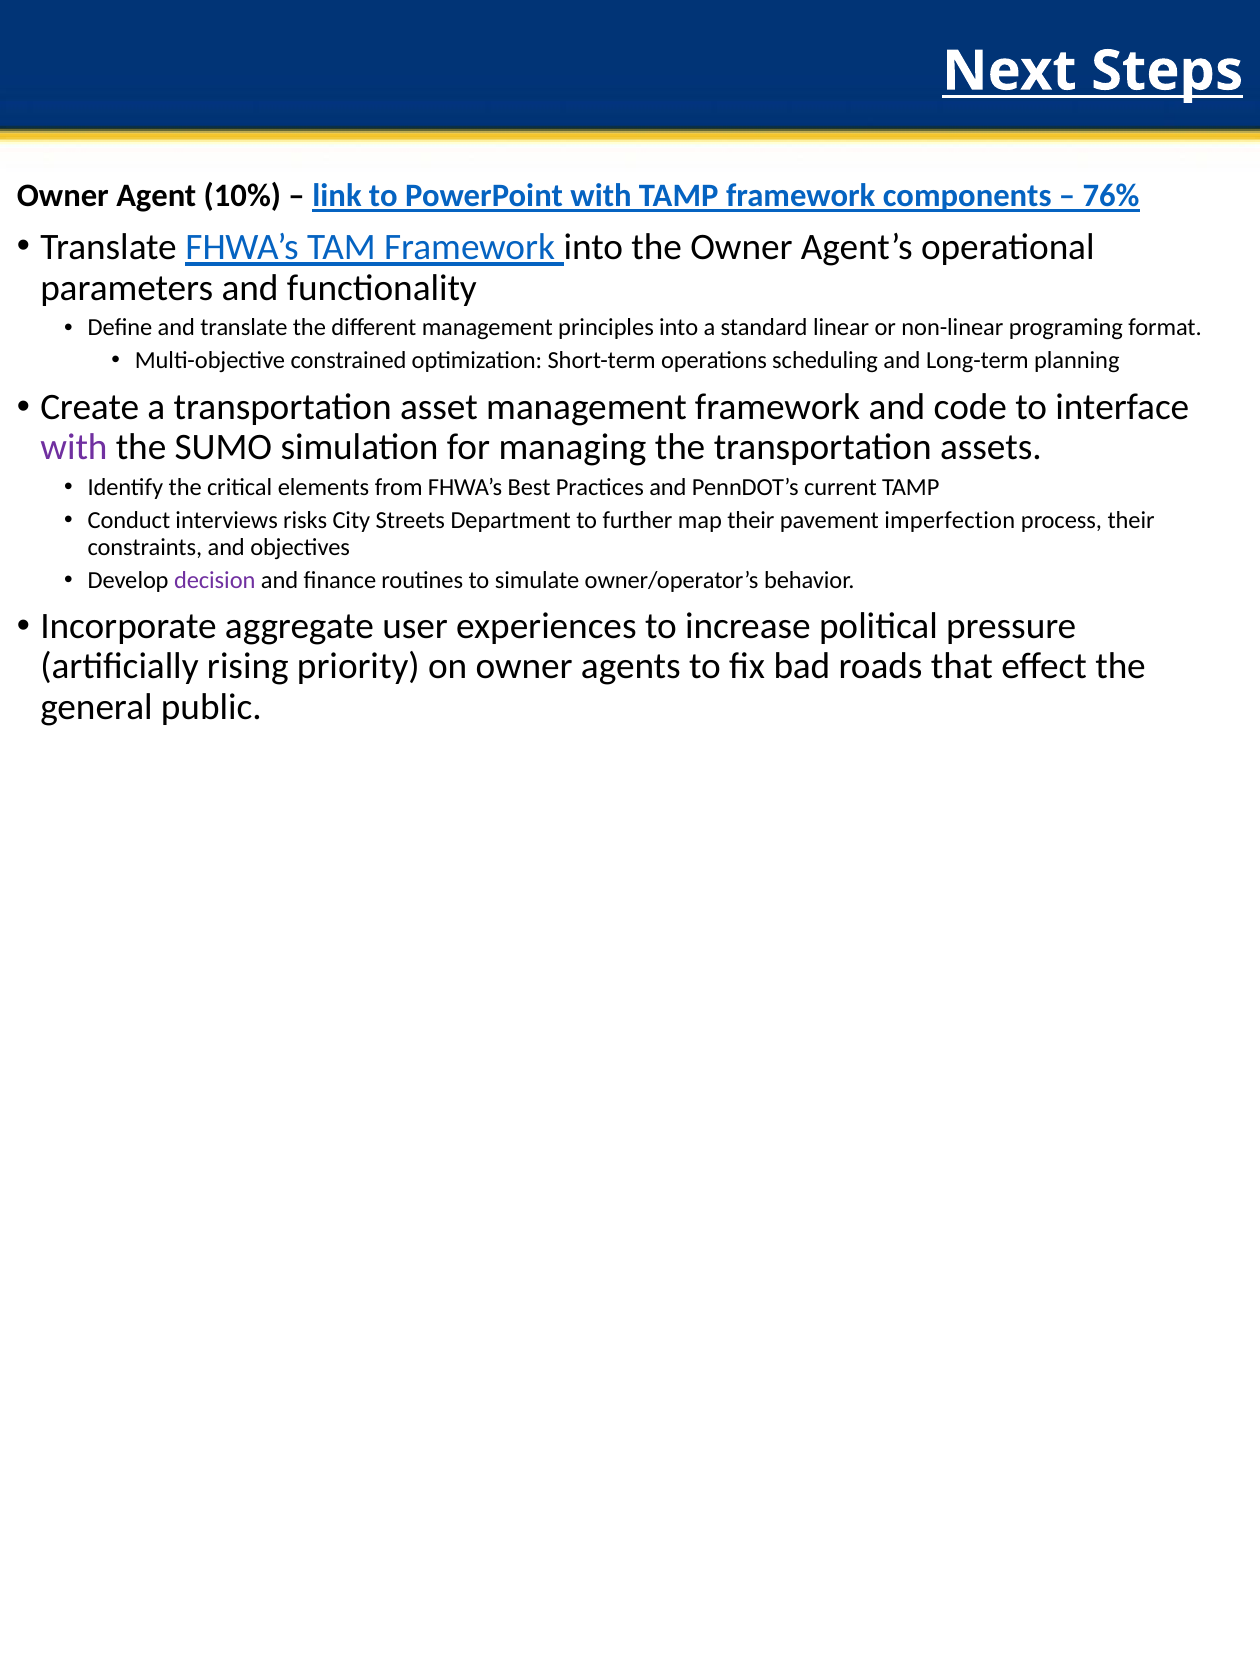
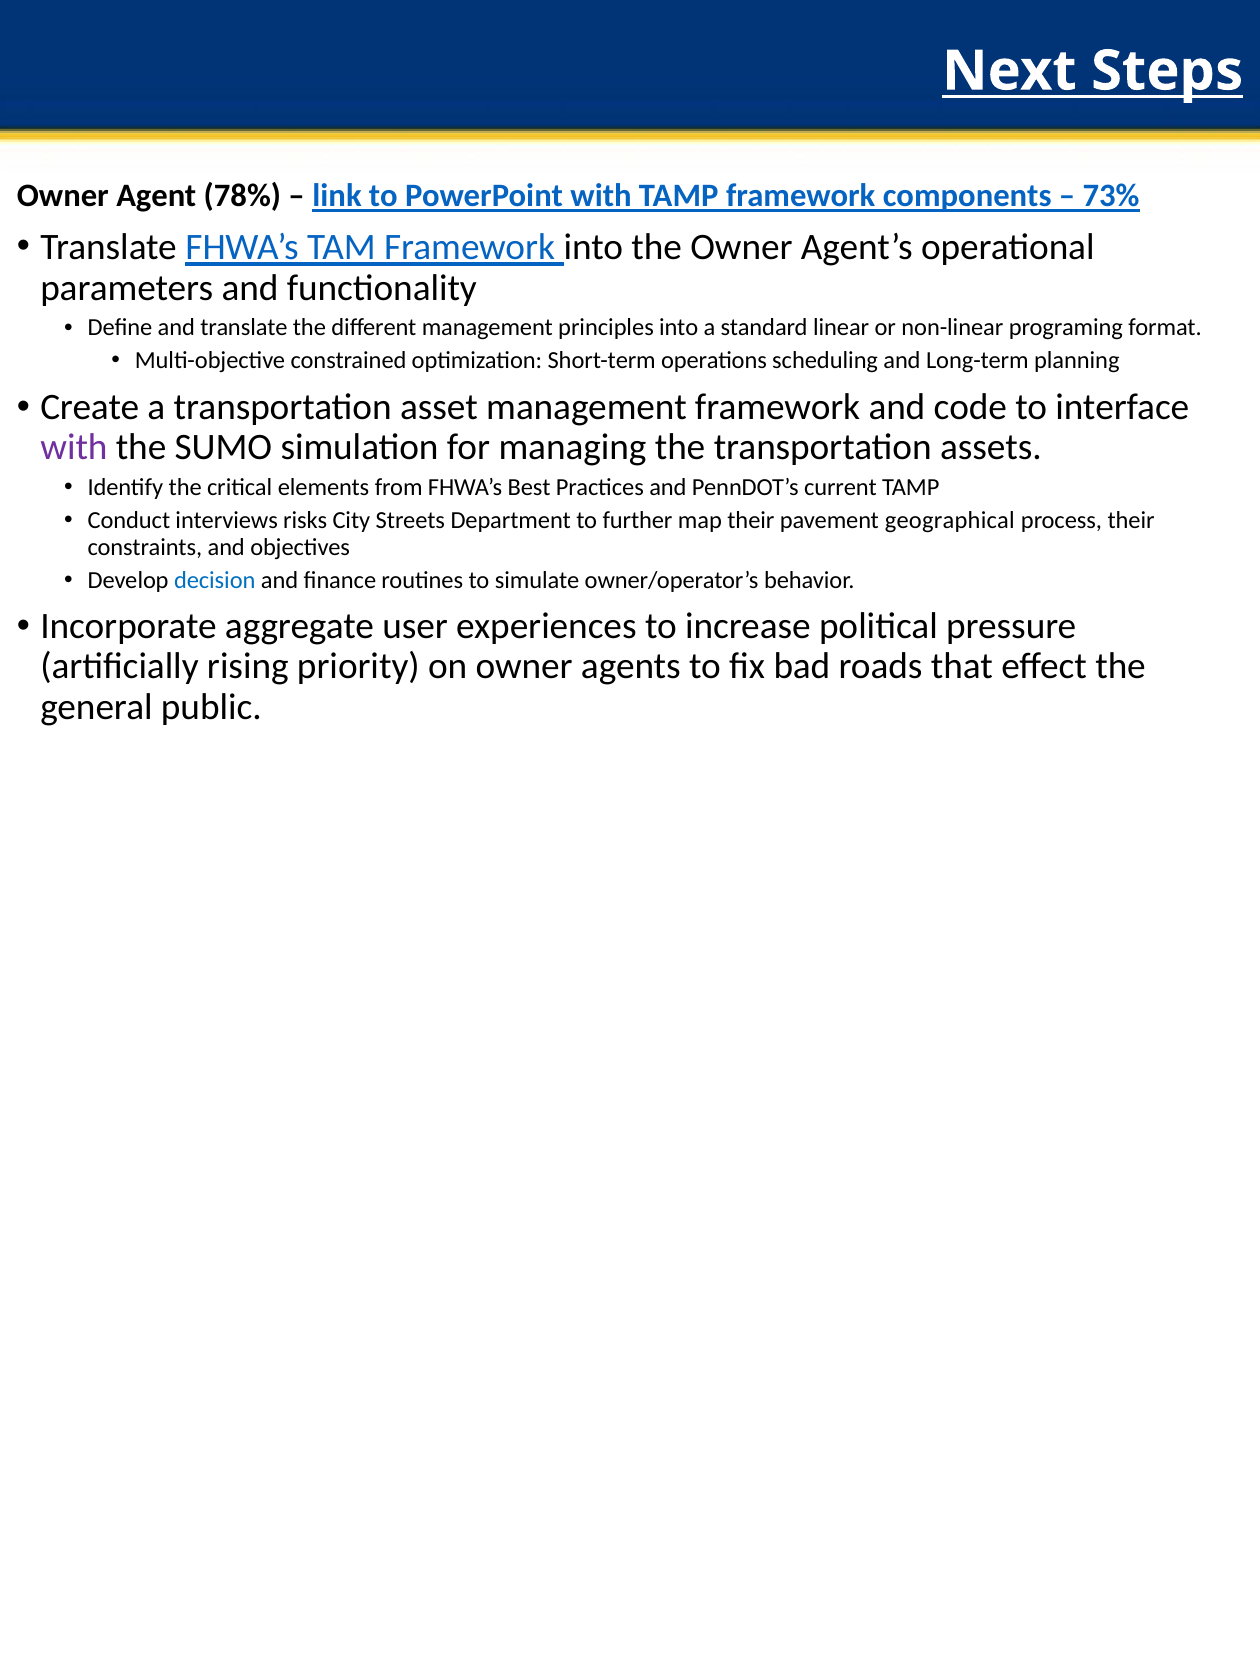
10%: 10% -> 78% (242, 196)
76%: 76% -> 73% (1111, 196)
imperfection: imperfection -> geographical (950, 521)
decision colour: purple -> blue (215, 580)
